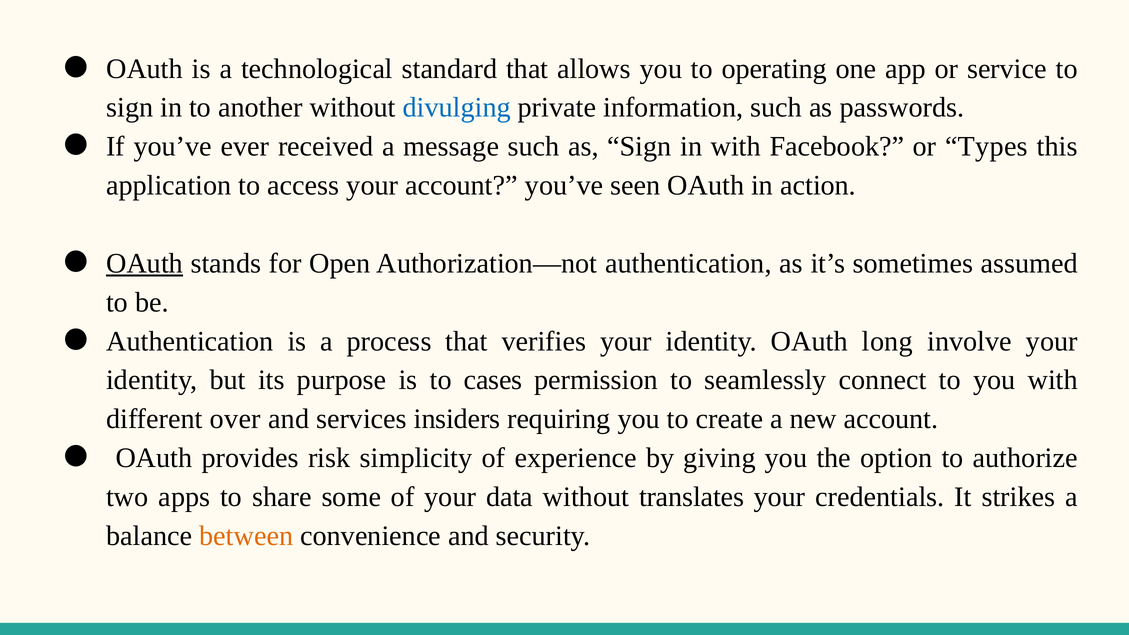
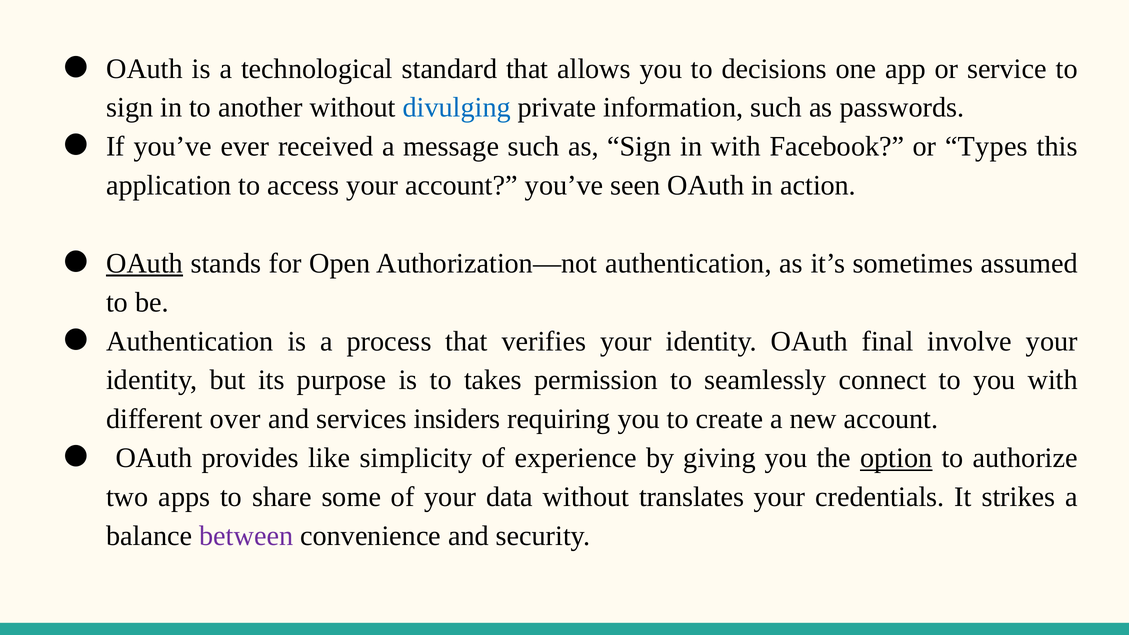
operating: operating -> decisions (774, 69)
long: long -> final (888, 341)
cases: cases -> takes (493, 380)
risk: risk -> like (329, 458)
option underline: none -> present (896, 458)
between colour: orange -> purple (246, 536)
